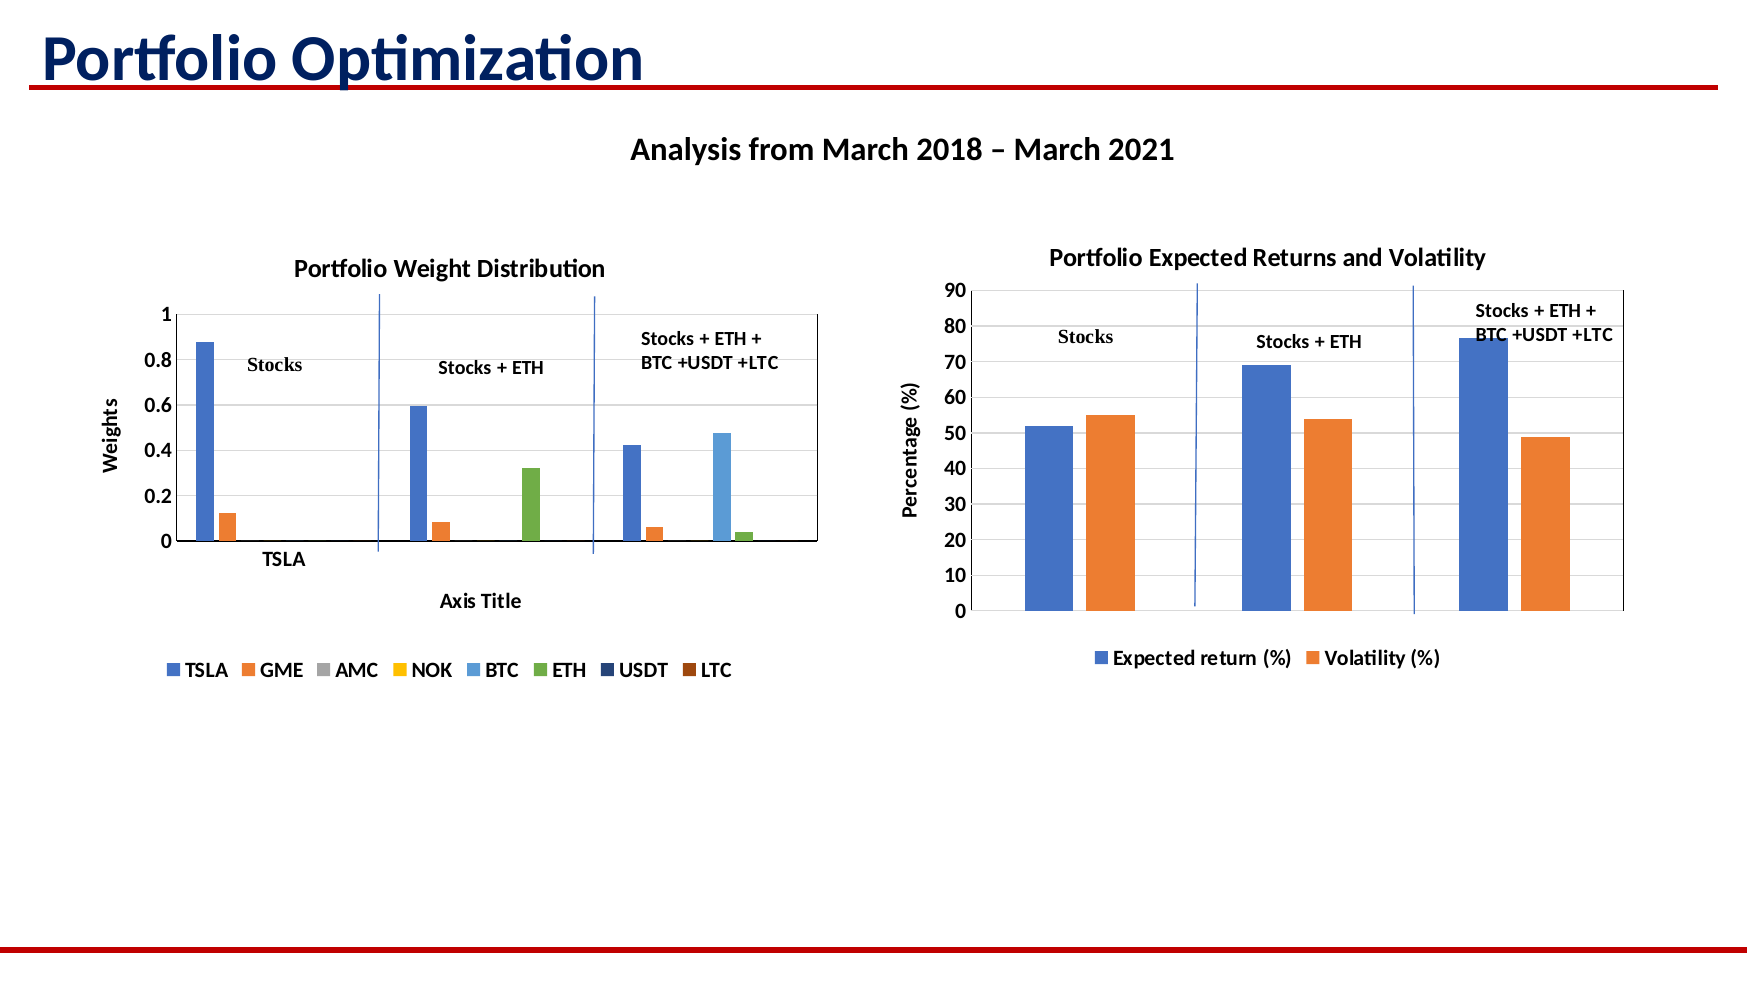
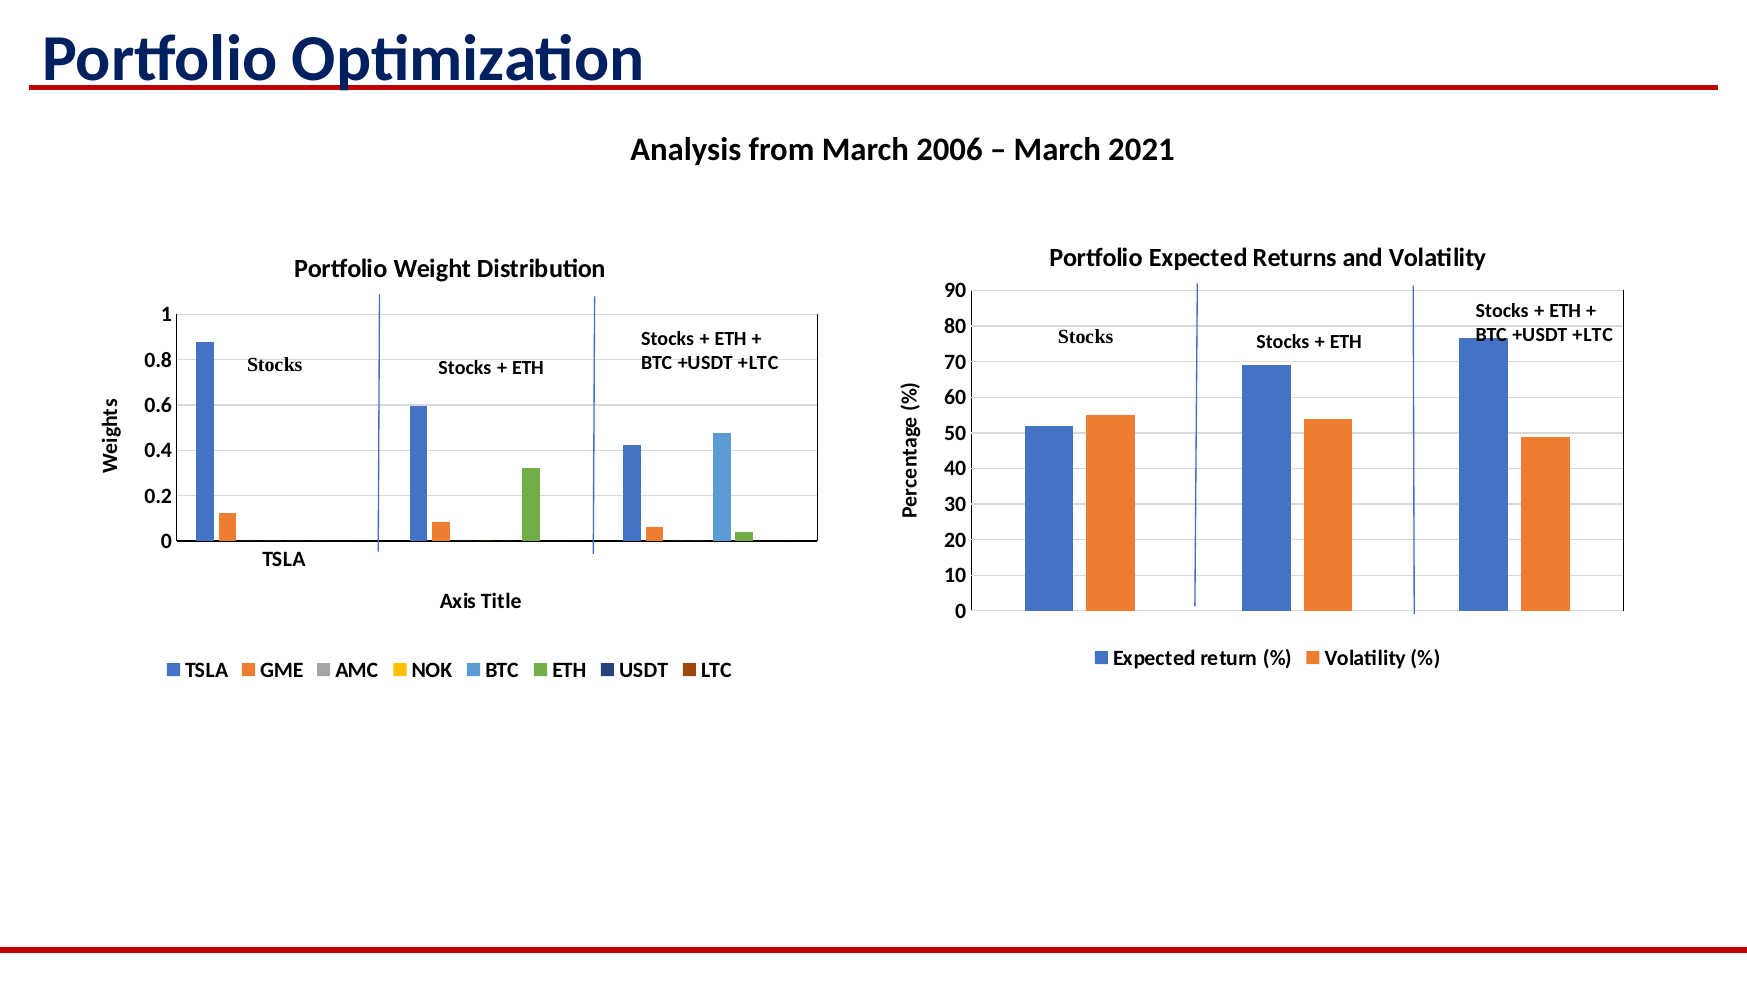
2018: 2018 -> 2006 (949, 150)
